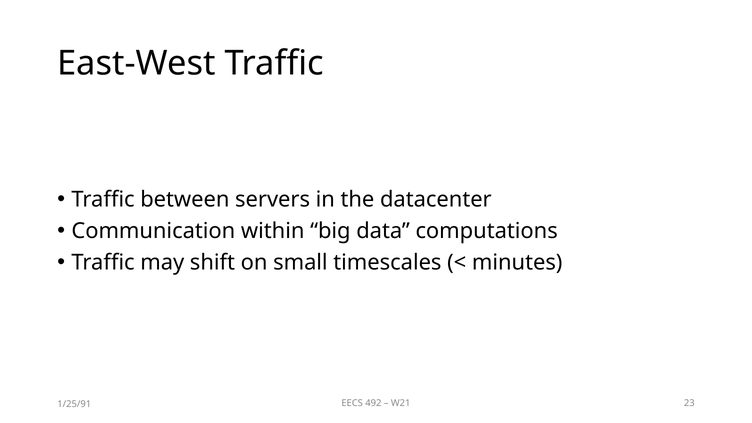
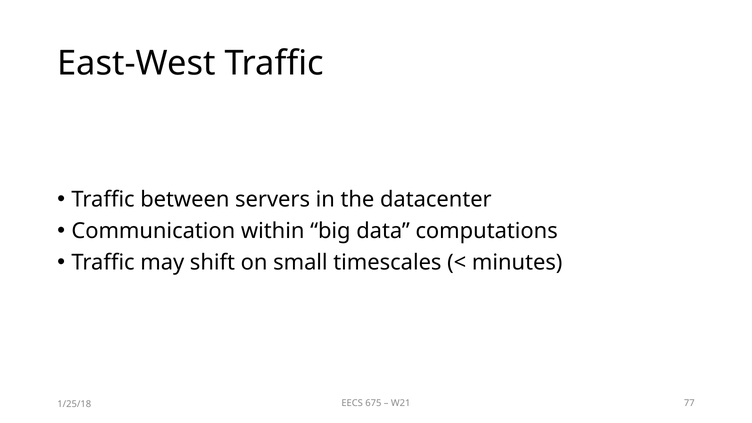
492: 492 -> 675 (373, 403)
23: 23 -> 77 (689, 403)
1/25/91: 1/25/91 -> 1/25/18 (74, 404)
